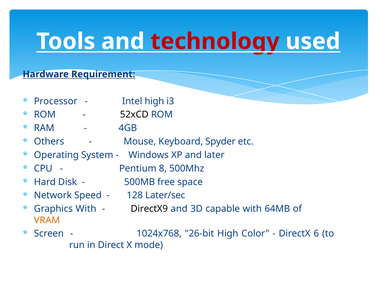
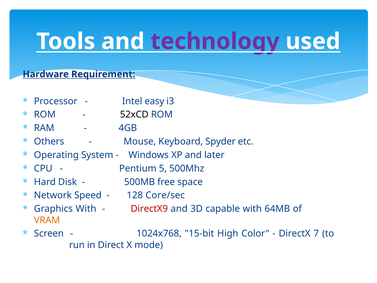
technology colour: red -> purple (215, 41)
Intel high: high -> easy (154, 101)
8: 8 -> 5 (163, 168)
Later/sec: Later/sec -> Core/sec (165, 195)
DirectX9 colour: black -> red (149, 209)
26-bit: 26-bit -> 15-bit (199, 233)
6: 6 -> 7 (316, 233)
